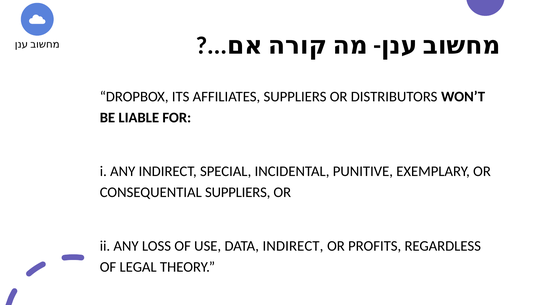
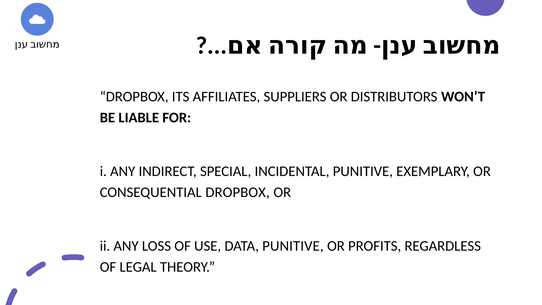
CONSEQUENTIAL SUPPLIERS: SUPPLIERS -> DROPBOX (238, 192)
DATA INDIRECT: INDIRECT -> PUNITIVE (293, 246)
